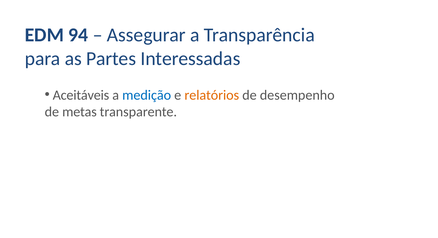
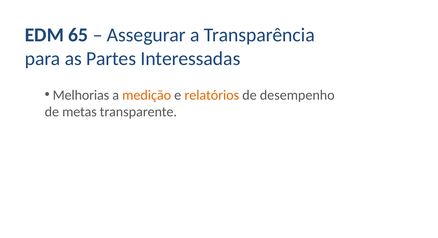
94: 94 -> 65 (78, 35)
Aceitáveis: Aceitáveis -> Melhorias (81, 95)
medição colour: blue -> orange (147, 95)
